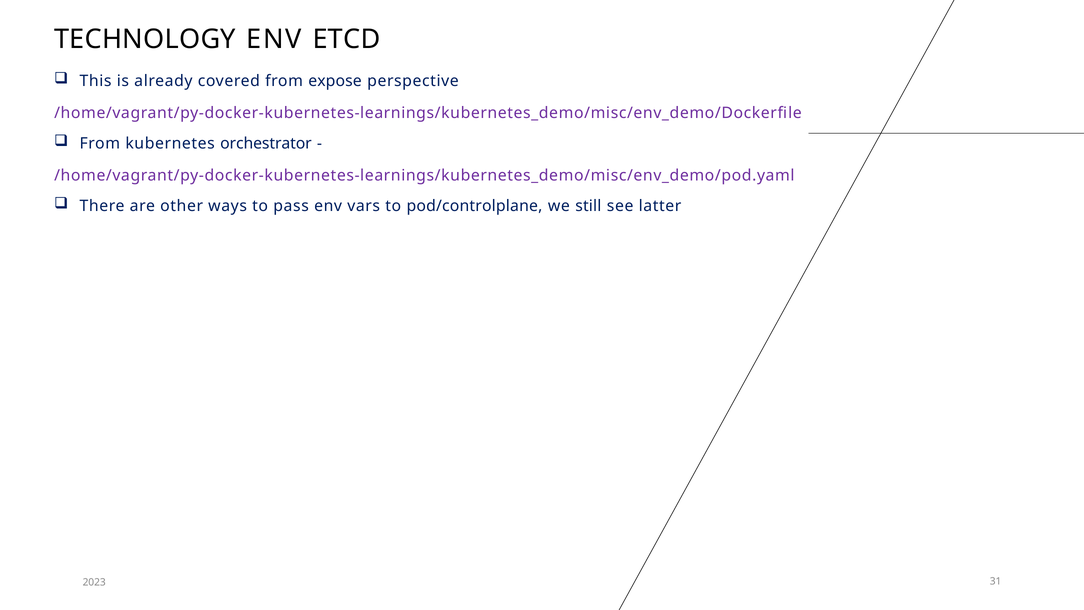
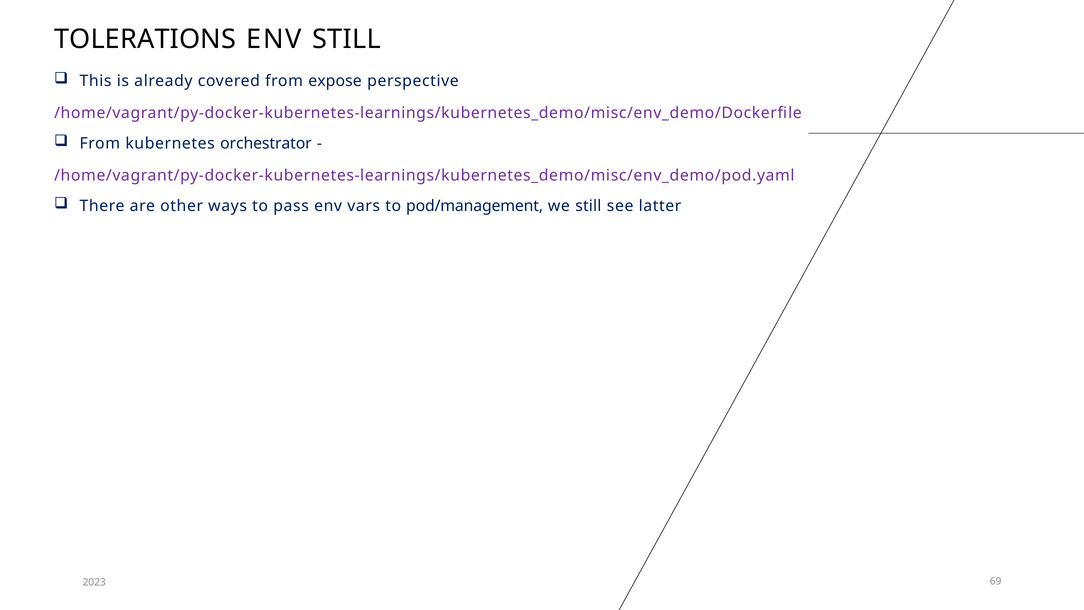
TECHNOLOGY: TECHNOLOGY -> TOLERATIONS (145, 39)
ENV ETCD: ETCD -> STILL (347, 39)
pod/controlplane: pod/controlplane -> pod/management (475, 206)
31: 31 -> 69 (996, 581)
